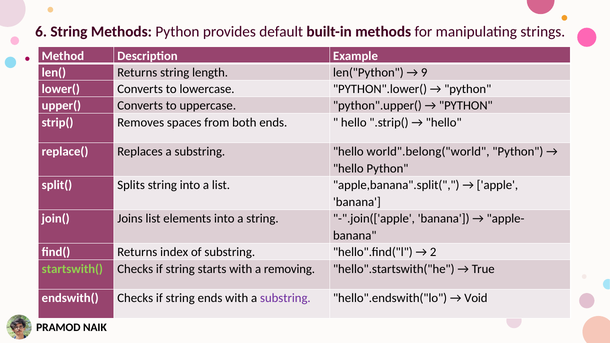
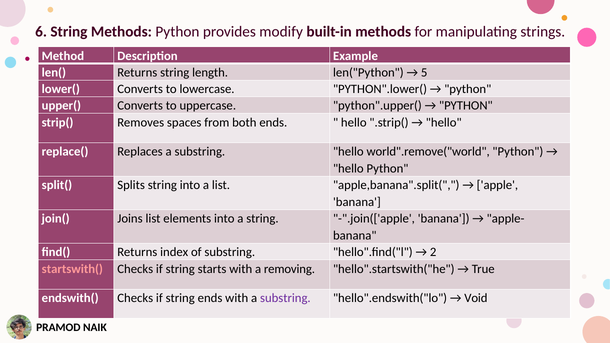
default: default -> modify (281, 32)
9: 9 -> 5 (424, 73)
world".belong("world: world".belong("world -> world".remove("world (428, 152)
startswith( colour: light green -> pink (72, 269)
